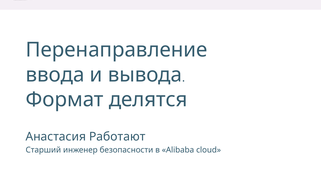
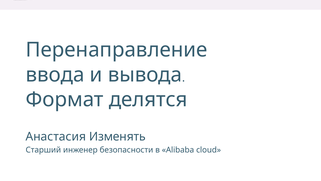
Работают: Работают -> Изменять (117, 136)
